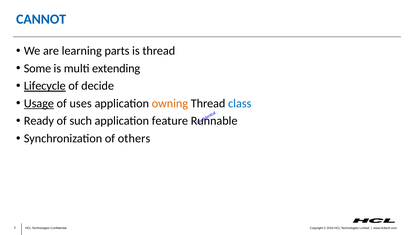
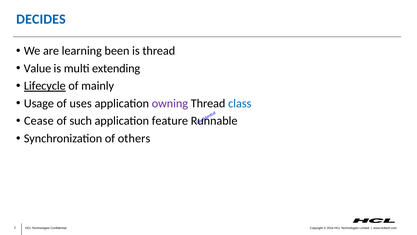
CANNOT: CANNOT -> DECIDES (41, 19)
parts: parts -> been (117, 51)
Some: Some -> Value (37, 68)
decide: decide -> mainly (98, 86)
Usage underline: present -> none (39, 103)
owning colour: orange -> purple (170, 103)
Ready: Ready -> Cease (39, 121)
